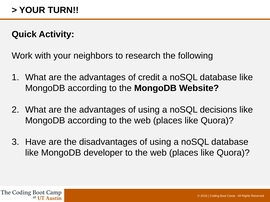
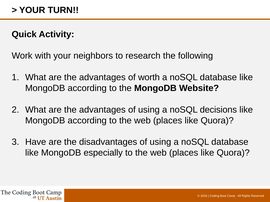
credit: credit -> worth (149, 78)
developer: developer -> especially (103, 153)
